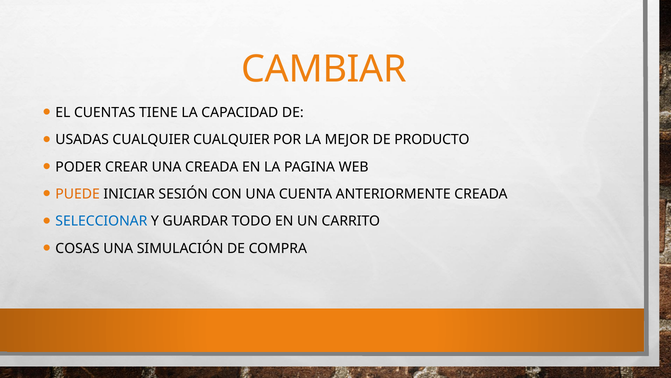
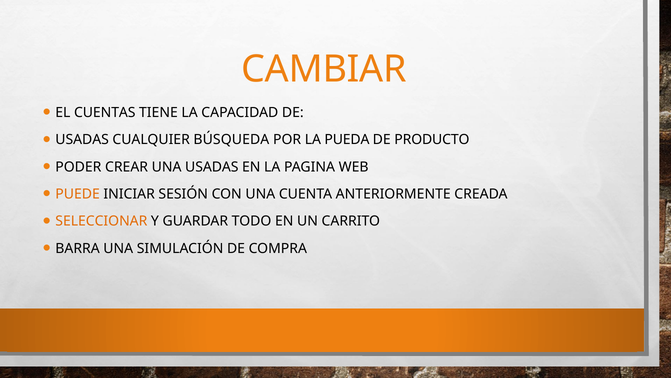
CUALQUIER CUALQUIER: CUALQUIER -> BÚSQUEDA (231, 140)
MEJOR: MEJOR -> PUEDA (347, 140)
UNA CREADA: CREADA -> USADAS (212, 167)
SELECCIONAR colour: blue -> orange (101, 221)
COSAS: COSAS -> BARRA (78, 248)
